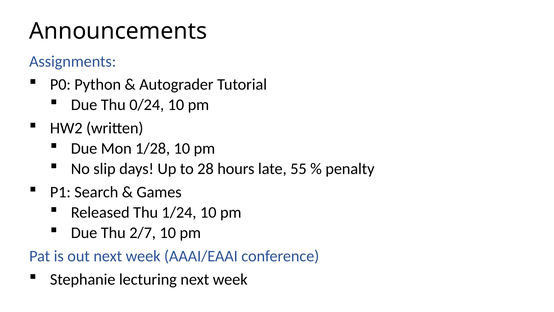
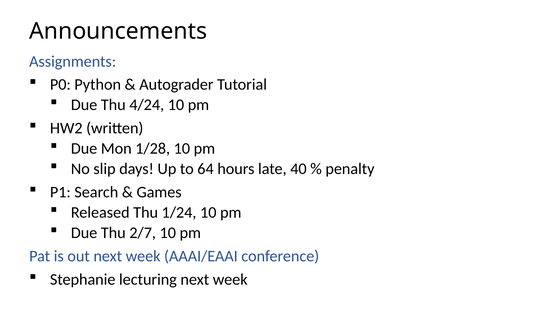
0/24: 0/24 -> 4/24 (147, 105)
28: 28 -> 64 (206, 169)
55: 55 -> 40 (298, 169)
